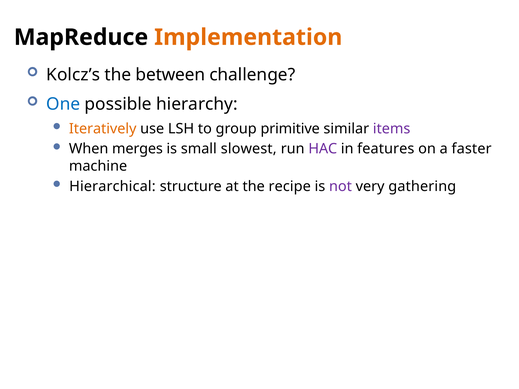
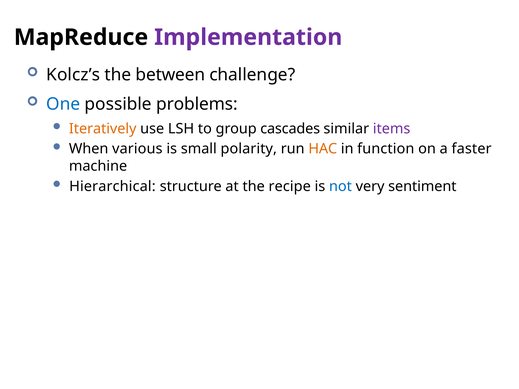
Implementation colour: orange -> purple (248, 37)
hierarchy: hierarchy -> problems (197, 104)
primitive: primitive -> cascades (290, 129)
merges: merges -> various (137, 149)
slowest: slowest -> polarity (249, 149)
HAC colour: purple -> orange (323, 149)
features: features -> function (386, 149)
not colour: purple -> blue (340, 186)
gathering: gathering -> sentiment (422, 186)
